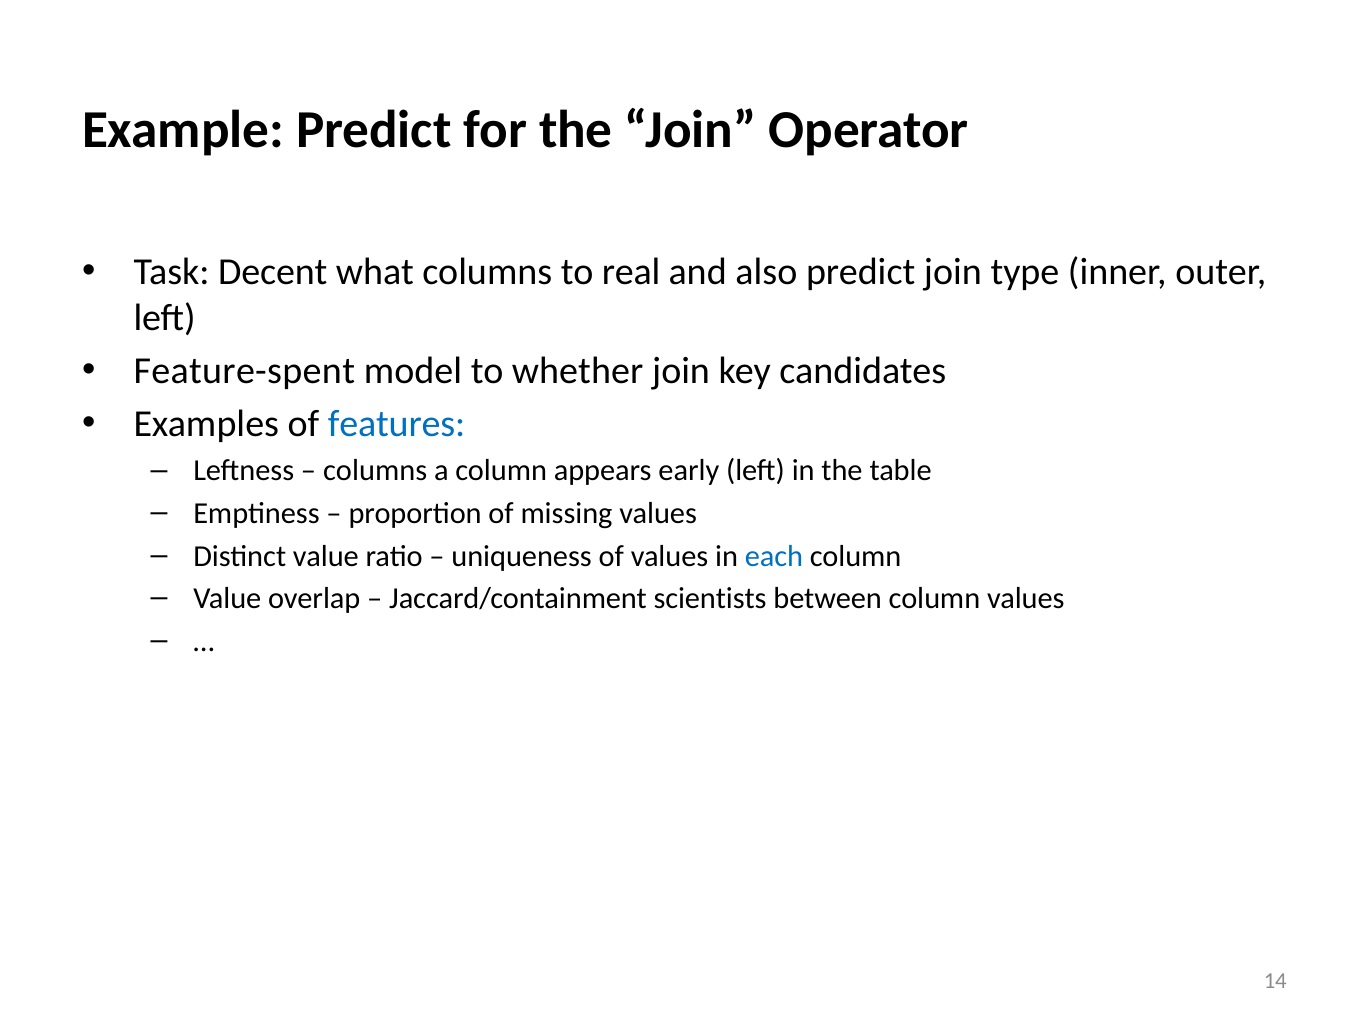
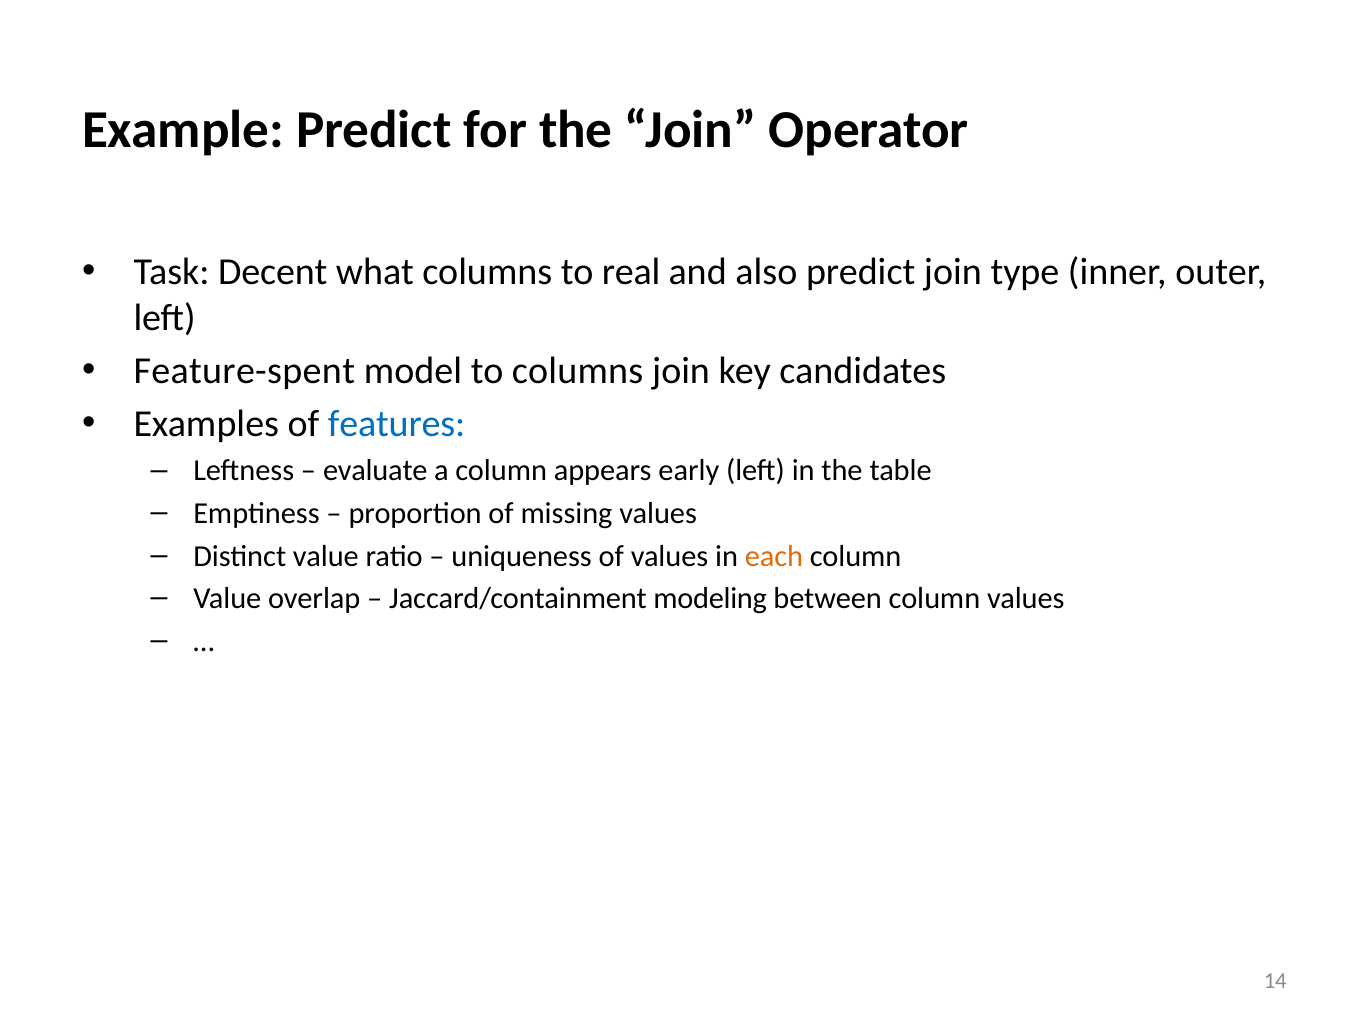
to whether: whether -> columns (578, 371)
columns: columns -> evaluate (375, 471)
each colour: blue -> orange (774, 556)
scientists: scientists -> modeling (710, 598)
